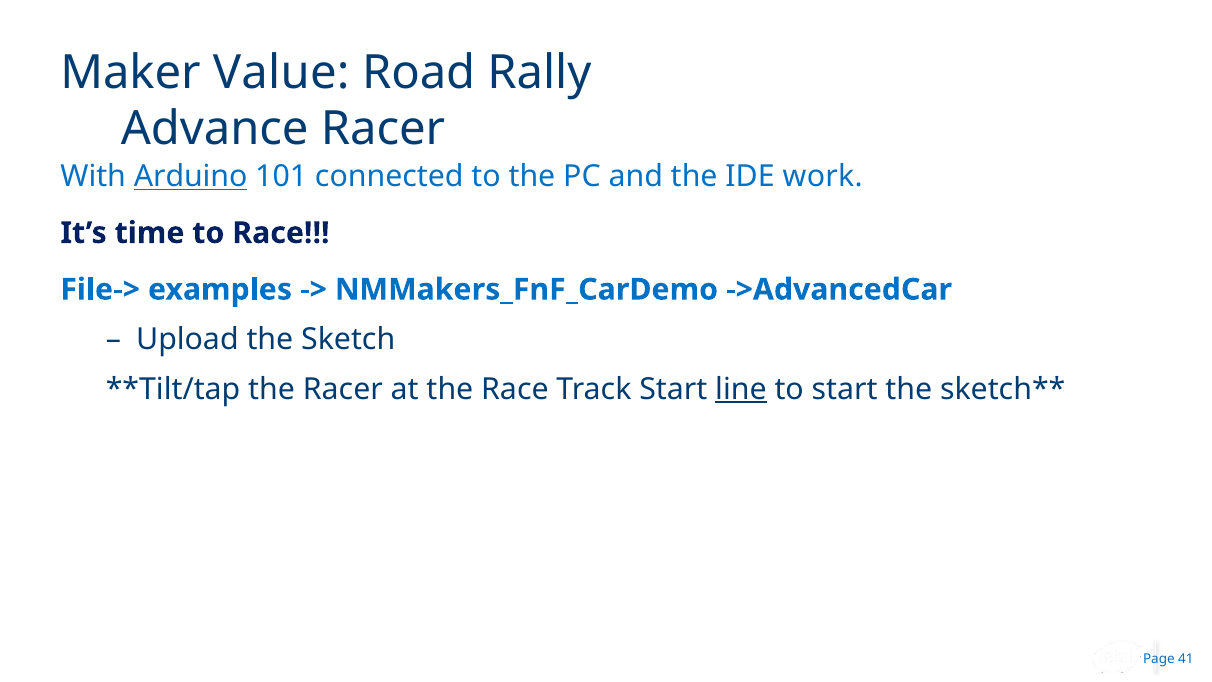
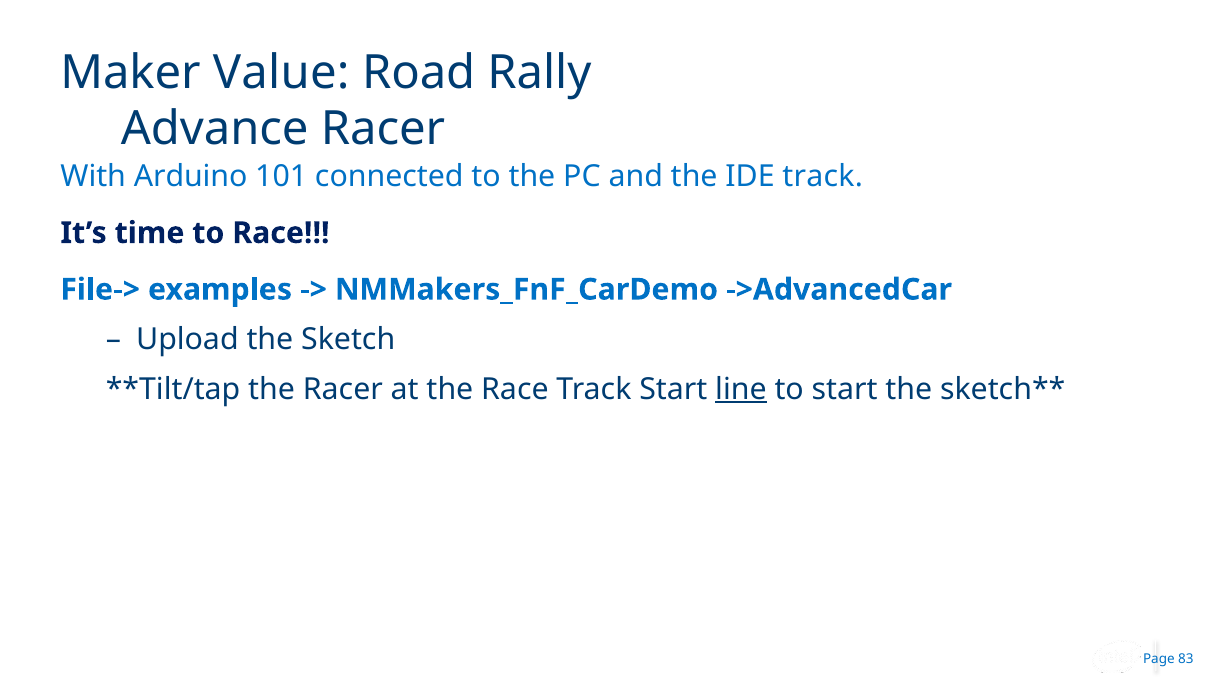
Arduino underline: present -> none (191, 176)
IDE work: work -> track (823, 176)
41: 41 -> 83 (1186, 658)
